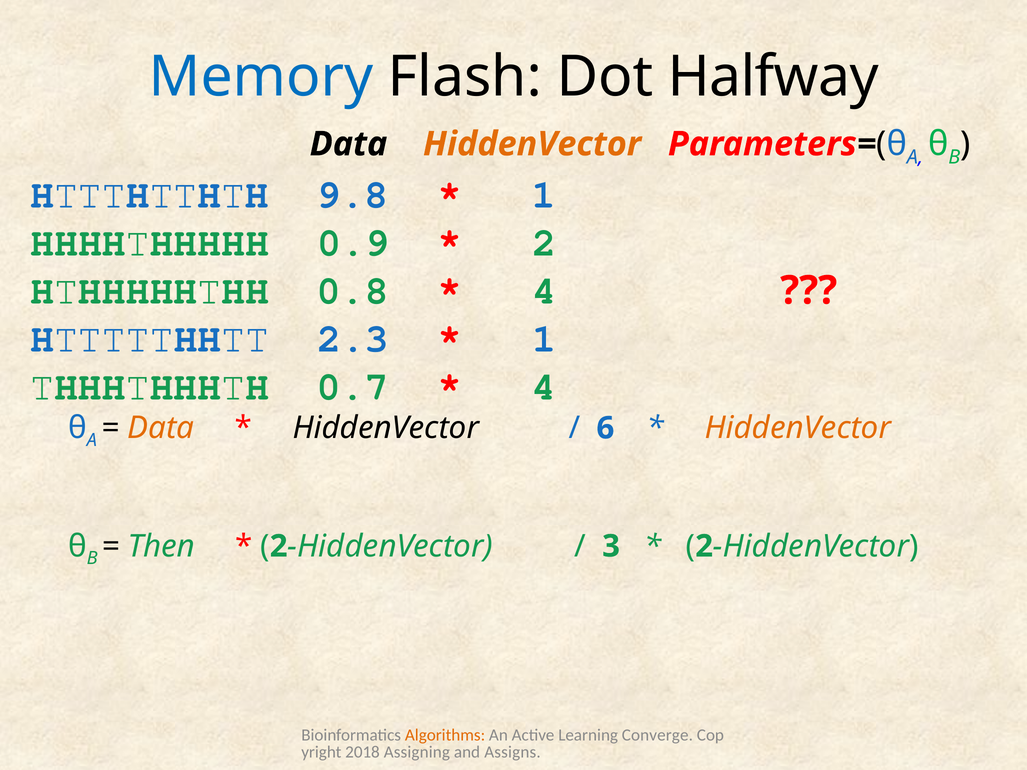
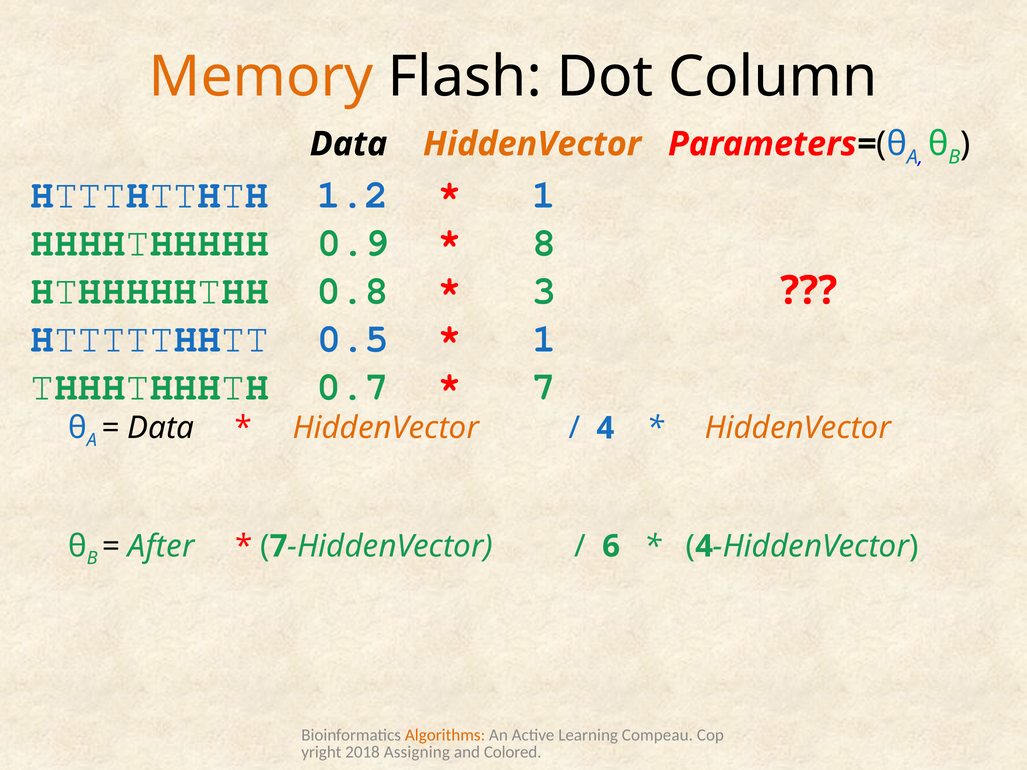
Memory colour: blue -> orange (261, 77)
Halfway: Halfway -> Column (773, 77)
9.8: 9.8 -> 1.2 (353, 195)
0.9 2: 2 -> 8 (544, 243)
0.8 4: 4 -> 3 (544, 291)
2.3: 2.3 -> 0.5 (353, 339)
0.7 4: 4 -> 7 (544, 386)
Data colour: orange -> black (161, 428)
HiddenVector colour: black -> orange (386, 428)
6: 6 -> 4 (605, 428)
Then: Then -> After (161, 546)
2: 2 -> 7 (279, 546)
3: 3 -> 6 (611, 546)
2: 2 -> 4 (704, 546)
Converge: Converge -> Compeau (657, 735)
Assigns: Assigns -> Colored (513, 753)
